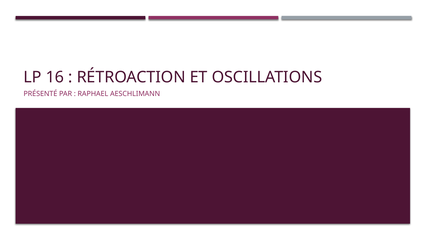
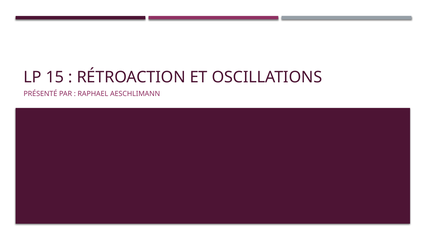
16: 16 -> 15 (55, 77)
